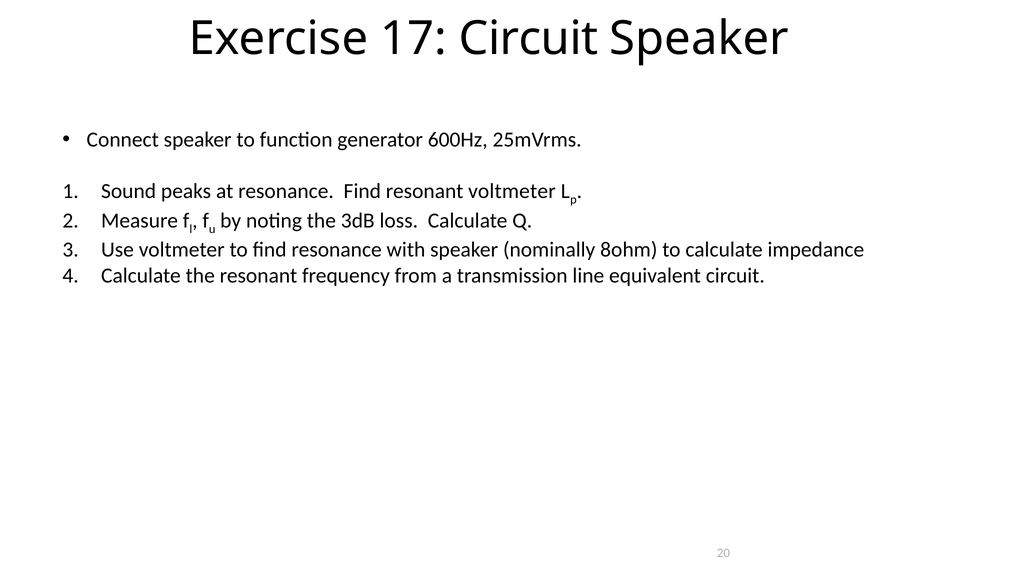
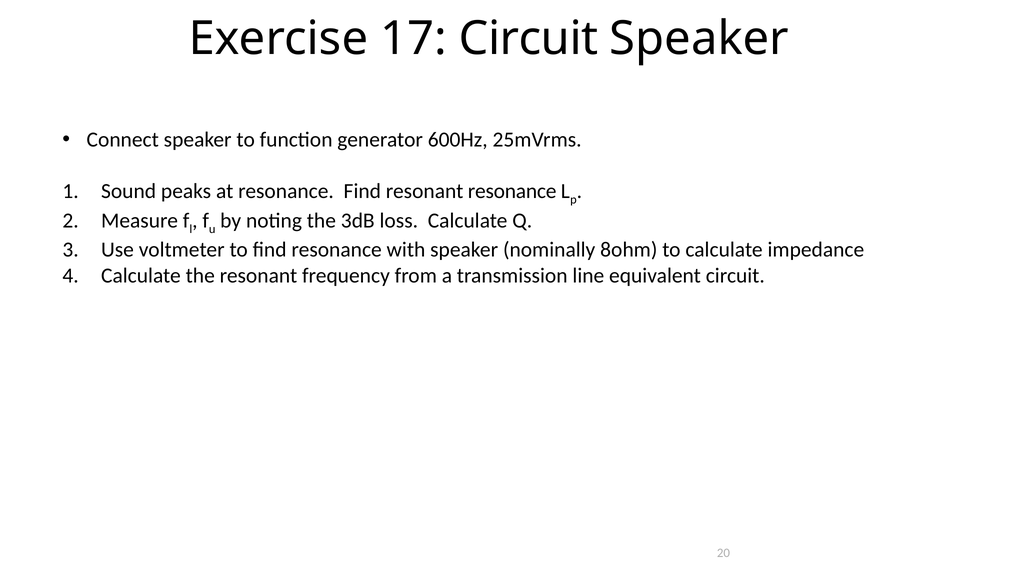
resonant voltmeter: voltmeter -> resonance (512, 191)
